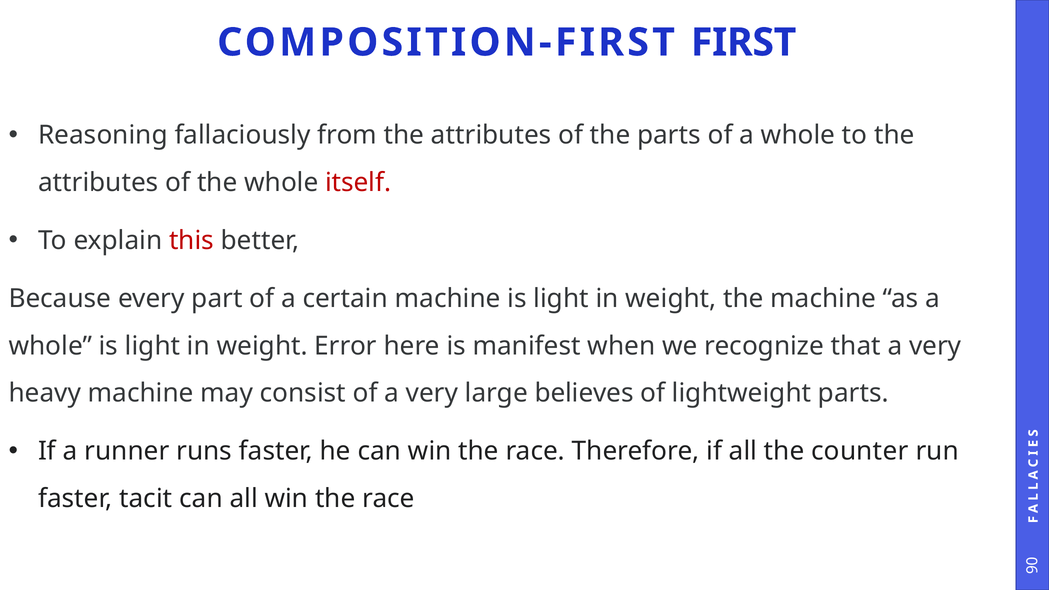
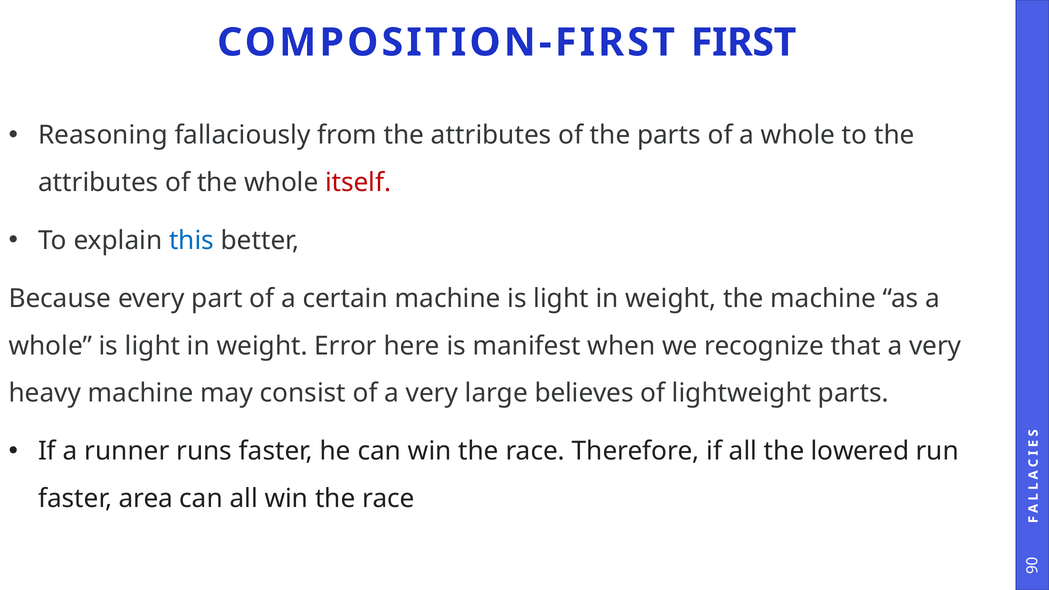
this colour: red -> blue (192, 241)
counter: counter -> lowered (860, 451)
tacit: tacit -> area (146, 499)
